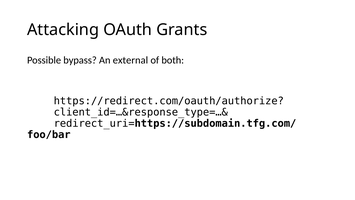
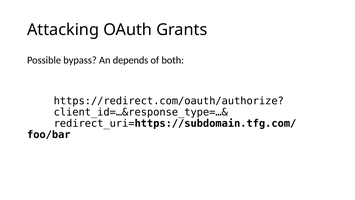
external: external -> depends (131, 60)
